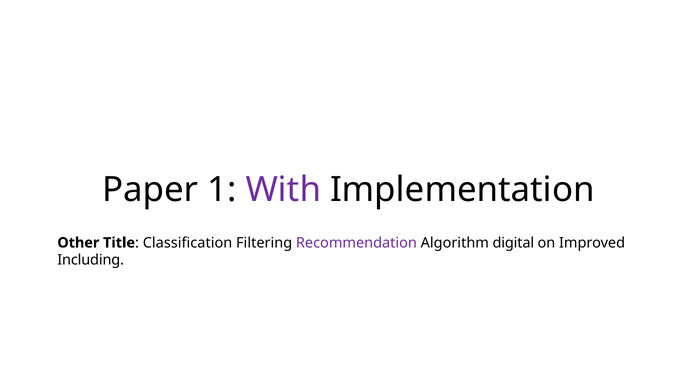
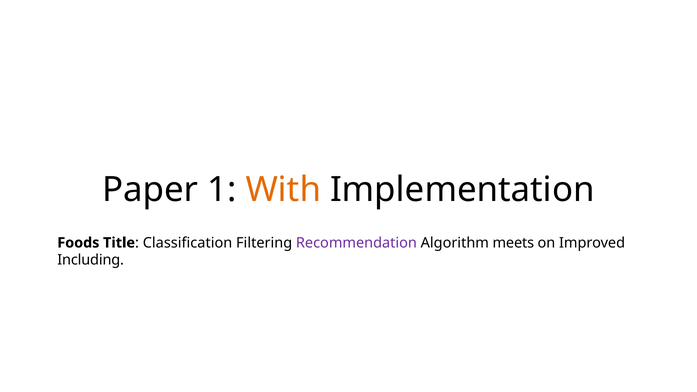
With colour: purple -> orange (283, 190)
Other: Other -> Foods (78, 243)
digital: digital -> meets (513, 243)
